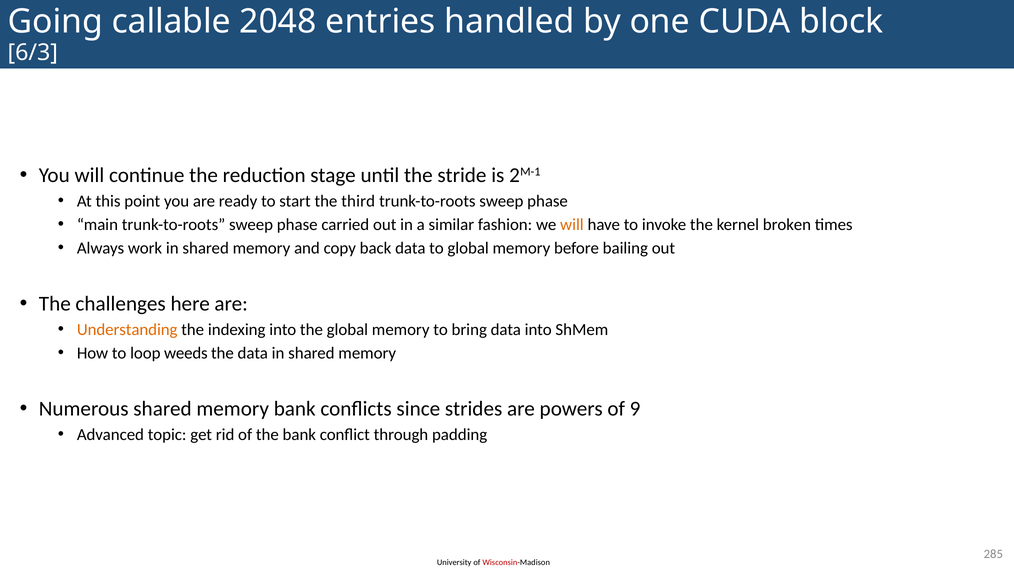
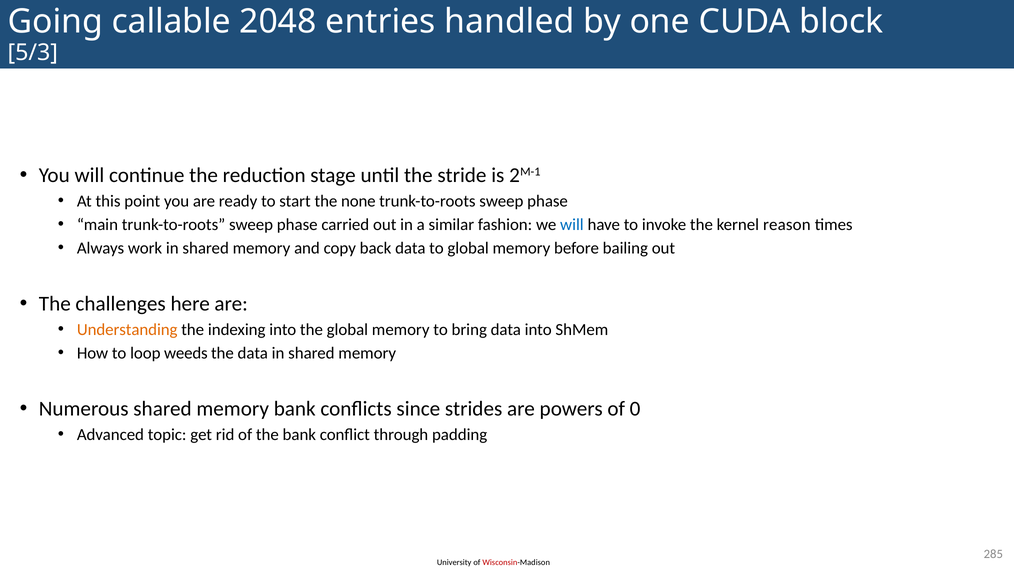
6/3: 6/3 -> 5/3 (33, 53)
third: third -> none (358, 201)
will colour: orange -> blue (572, 225)
broken: broken -> reason (787, 225)
9: 9 -> 0 (635, 409)
